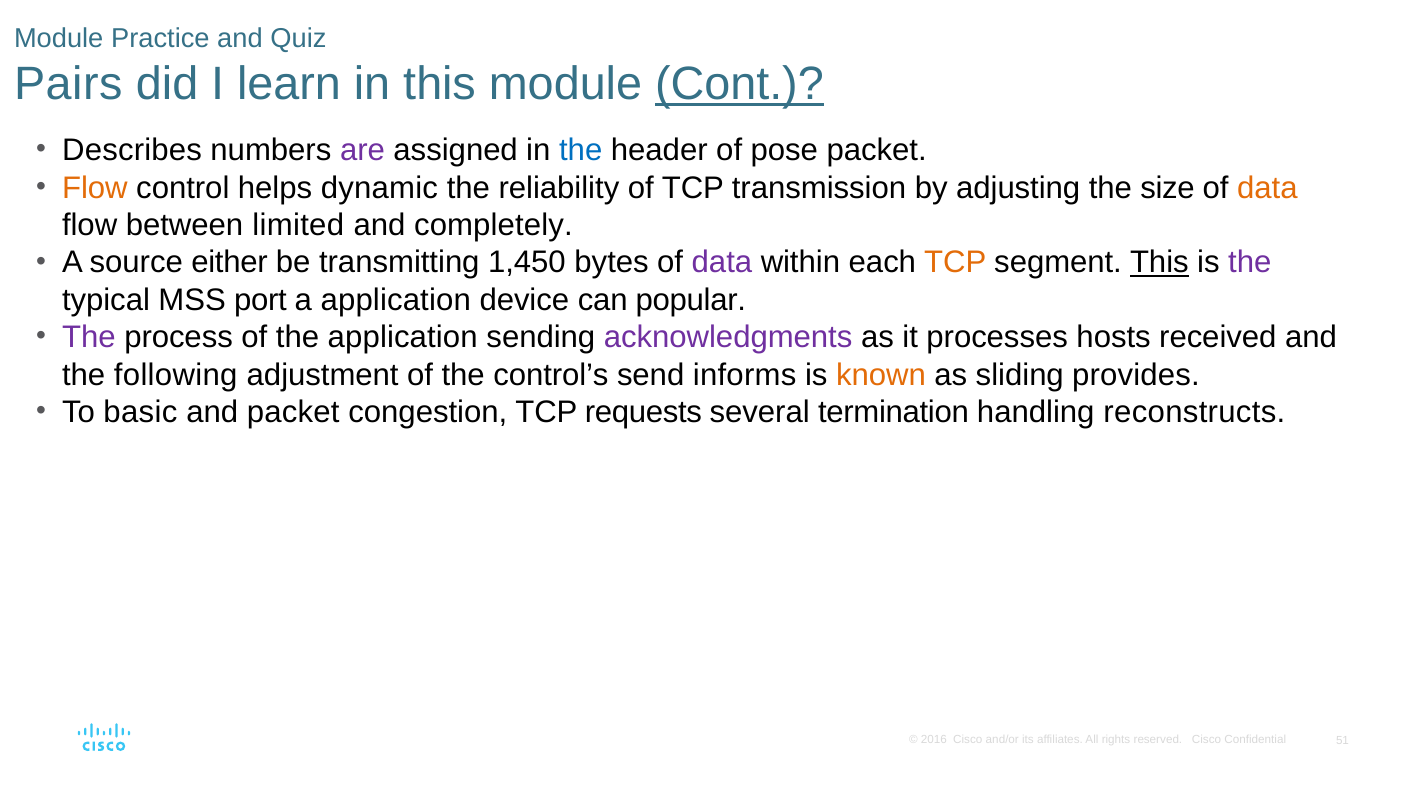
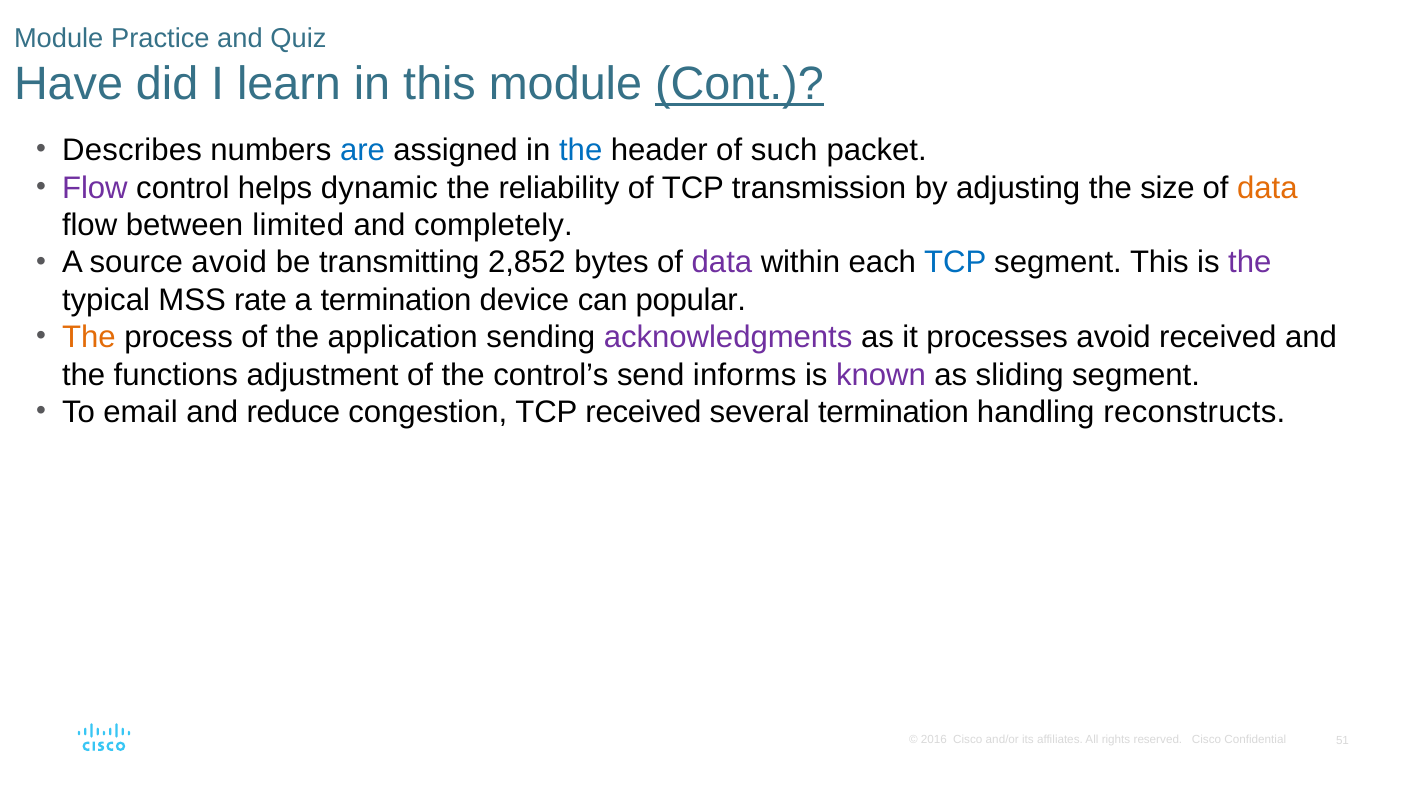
Pairs: Pairs -> Have (69, 84)
are colour: purple -> blue (362, 150)
pose: pose -> such (784, 150)
Flow colour: orange -> purple (95, 188)
source either: either -> avoid (229, 262)
1,450: 1,450 -> 2,852 (527, 262)
TCP colour: orange -> blue (955, 262)
This underline: present -> none (1159, 262)
port: port -> rate (260, 300)
a application: application -> termination (396, 300)
The colour: purple -> orange (89, 337)
processes hosts: hosts -> avoid (1114, 337)
following: following -> functions (176, 375)
known colour: orange -> purple (881, 375)
sliding provides: provides -> segment (1136, 375)
basic: basic -> email (141, 412)
and packet: packet -> reduce (293, 412)
TCP requests: requests -> received (643, 412)
